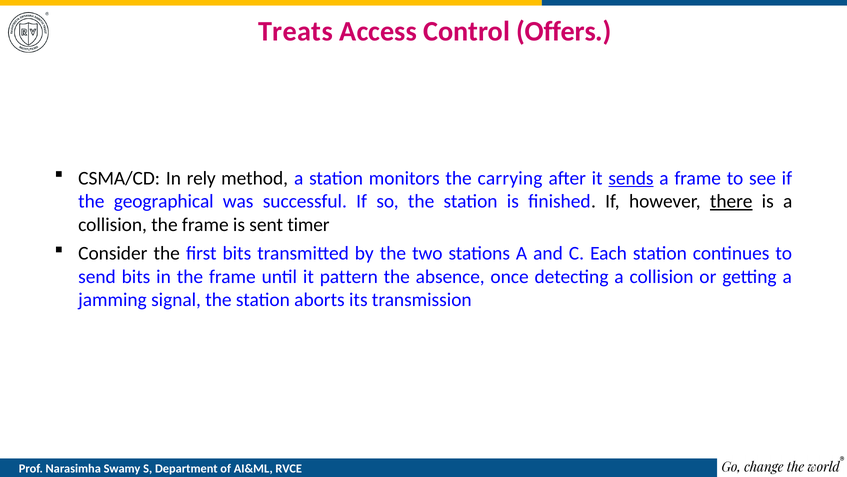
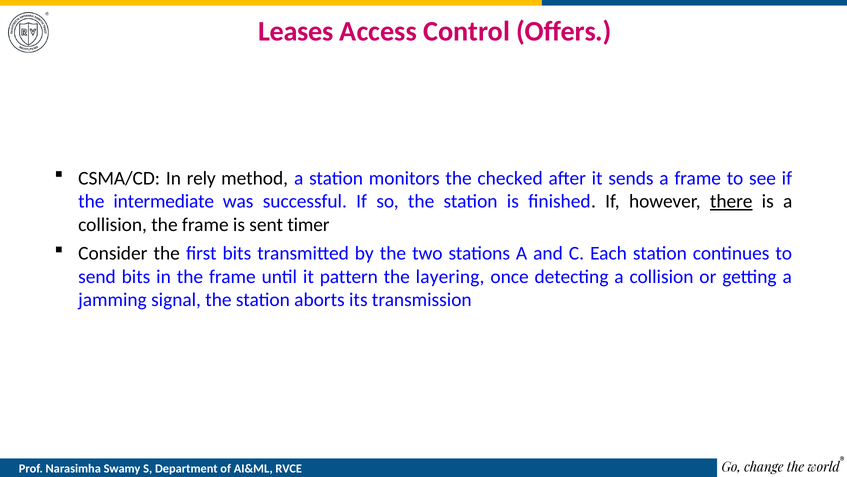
Treats: Treats -> Leases (296, 31)
carrying: carrying -> checked (510, 178)
sends underline: present -> none (631, 178)
geographical: geographical -> intermediate (164, 201)
absence: absence -> layering (450, 276)
